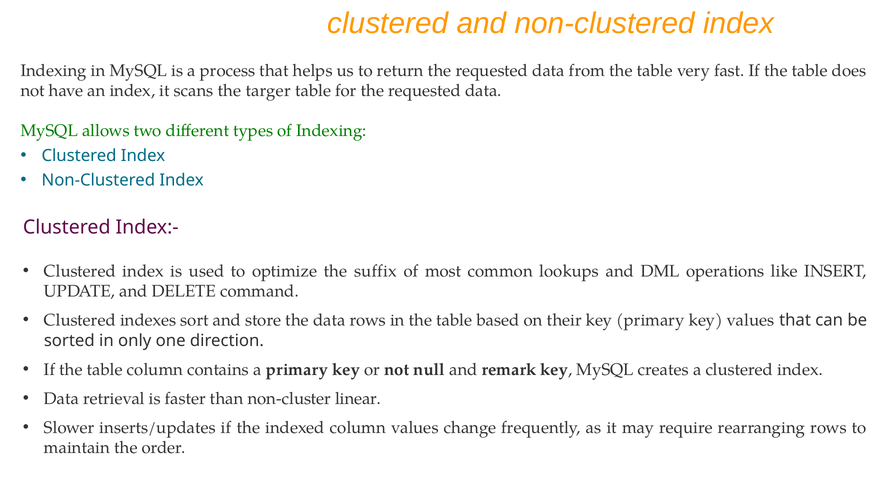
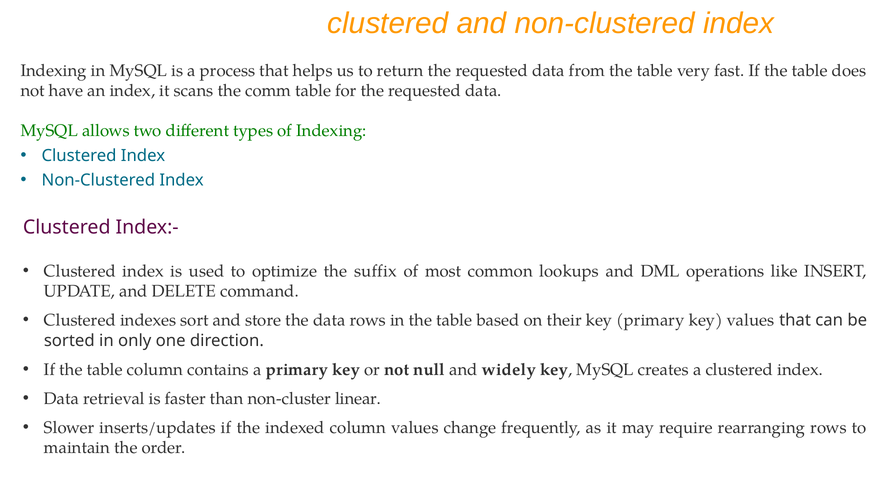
targer: targer -> comm (268, 91)
remark: remark -> widely (509, 369)
